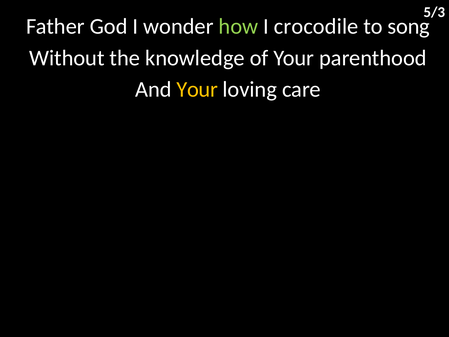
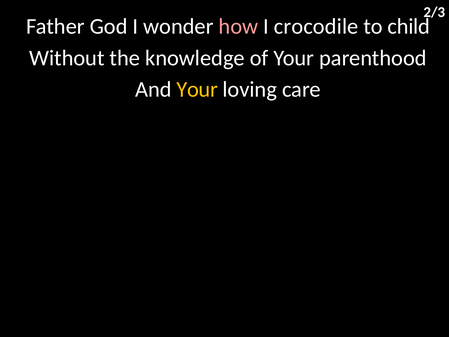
5/3: 5/3 -> 2/3 (434, 12)
how colour: light green -> pink (238, 27)
song: song -> child (409, 27)
